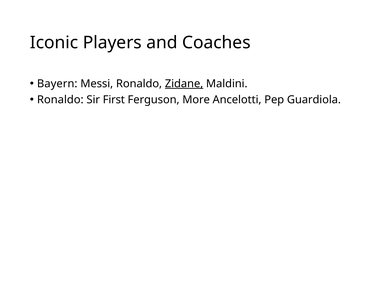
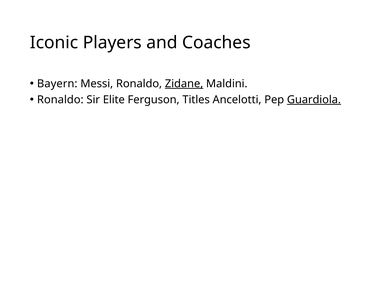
First: First -> Elite (114, 100)
More: More -> Titles (196, 100)
Guardiola underline: none -> present (314, 100)
